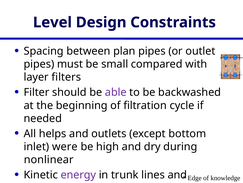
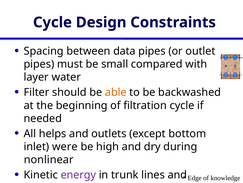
Level: Level -> Cycle (52, 22)
plan: plan -> data (124, 51)
filters: filters -> water (66, 77)
able colour: purple -> orange (116, 92)
